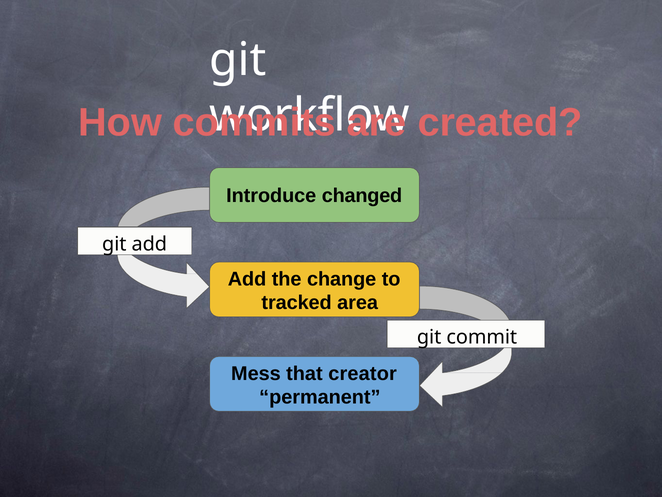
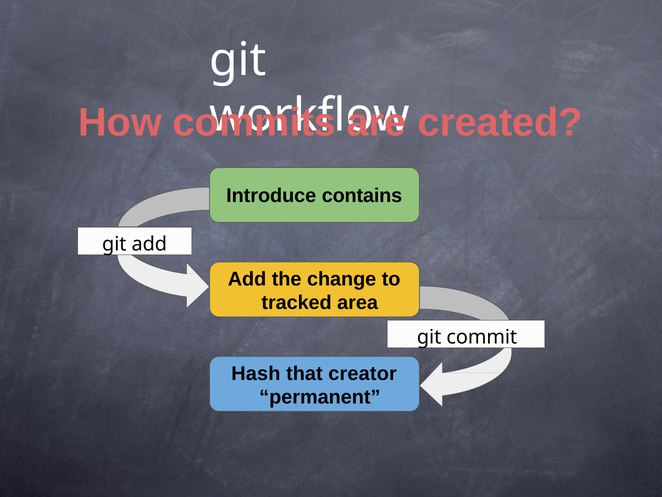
changed: changed -> contains (362, 196)
Mess: Mess -> Hash (256, 373)
